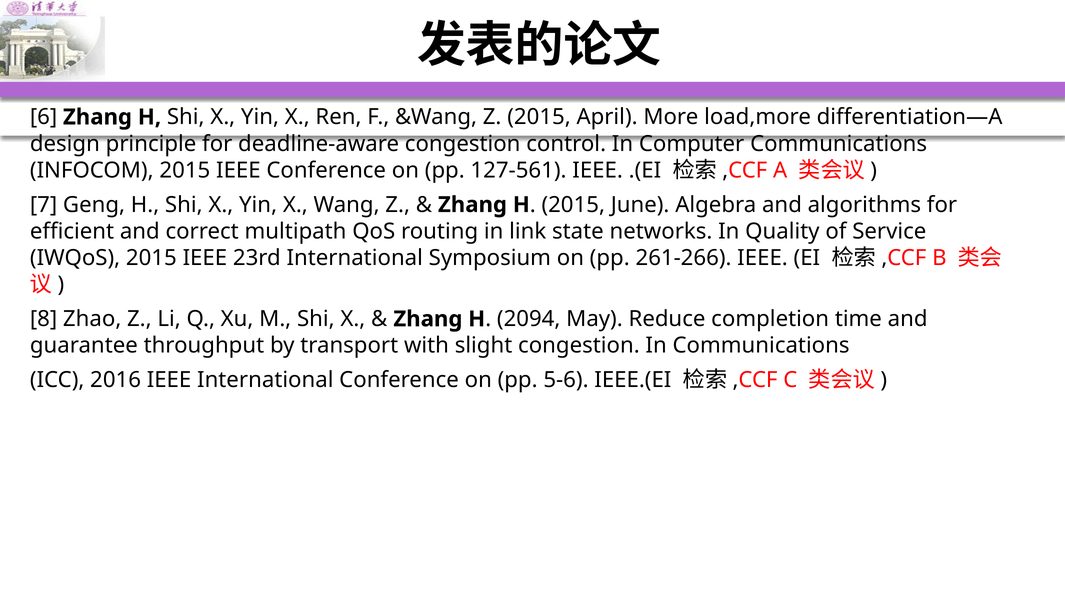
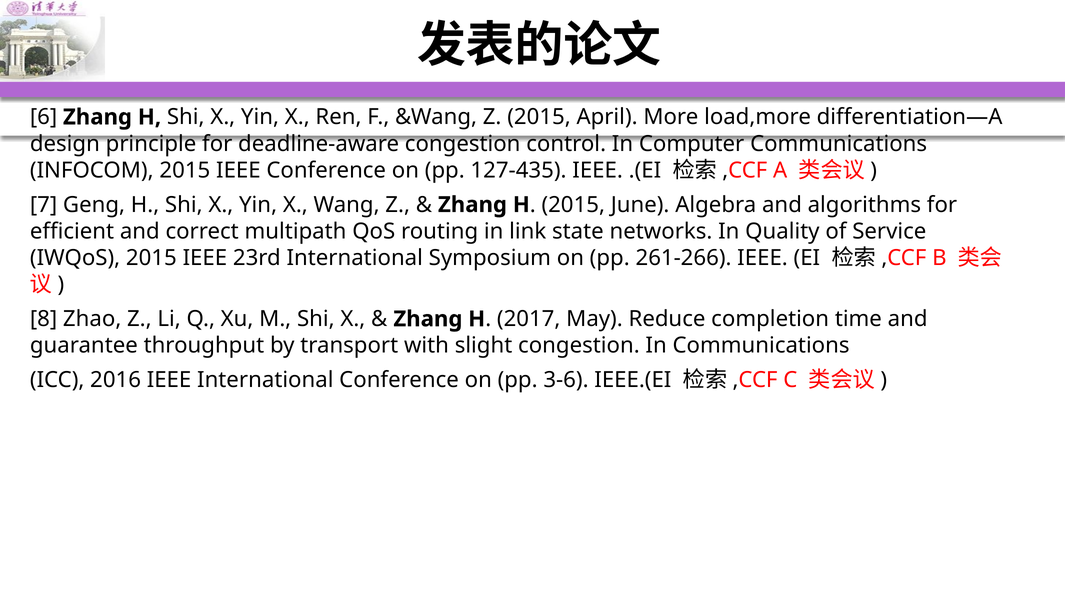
127-561: 127-561 -> 127-435 (519, 170)
2094: 2094 -> 2017 (529, 319)
5-6: 5-6 -> 3-6 (566, 380)
